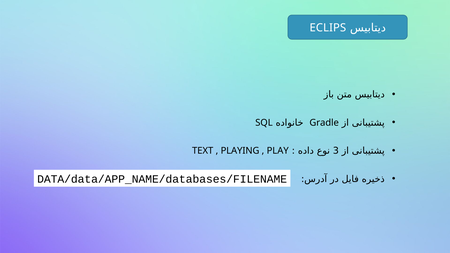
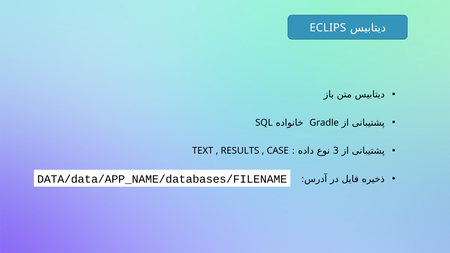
PLAYING: PLAYING -> RESULTS (240, 151)
PLAY: PLAY -> CASE (278, 151)
